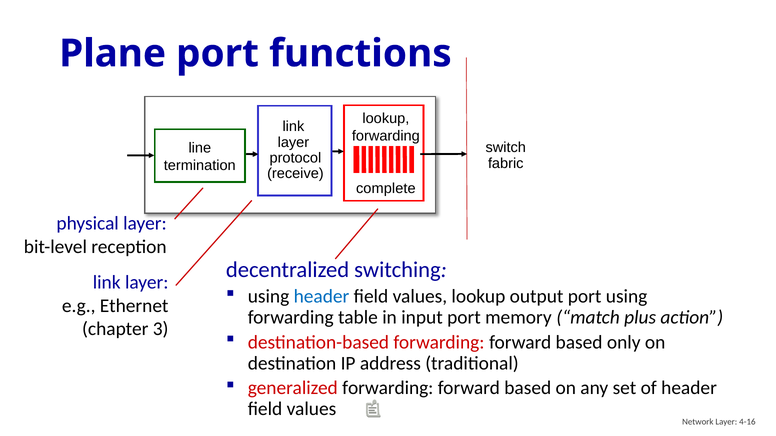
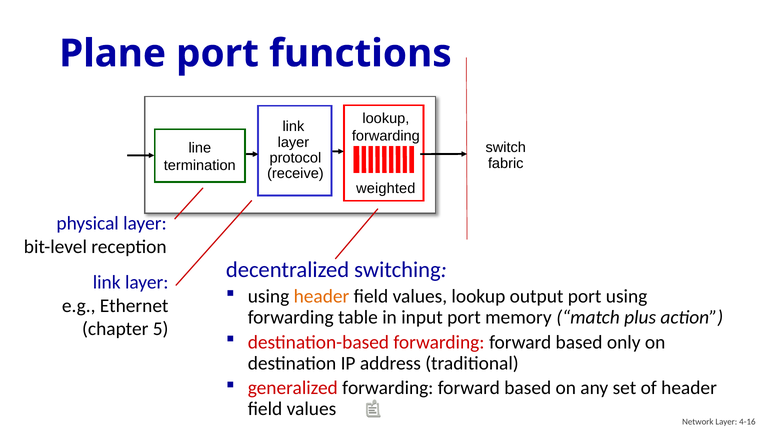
complete: complete -> weighted (386, 189)
header colour: blue -> orange (322, 297)
3: 3 -> 5 (161, 329)
